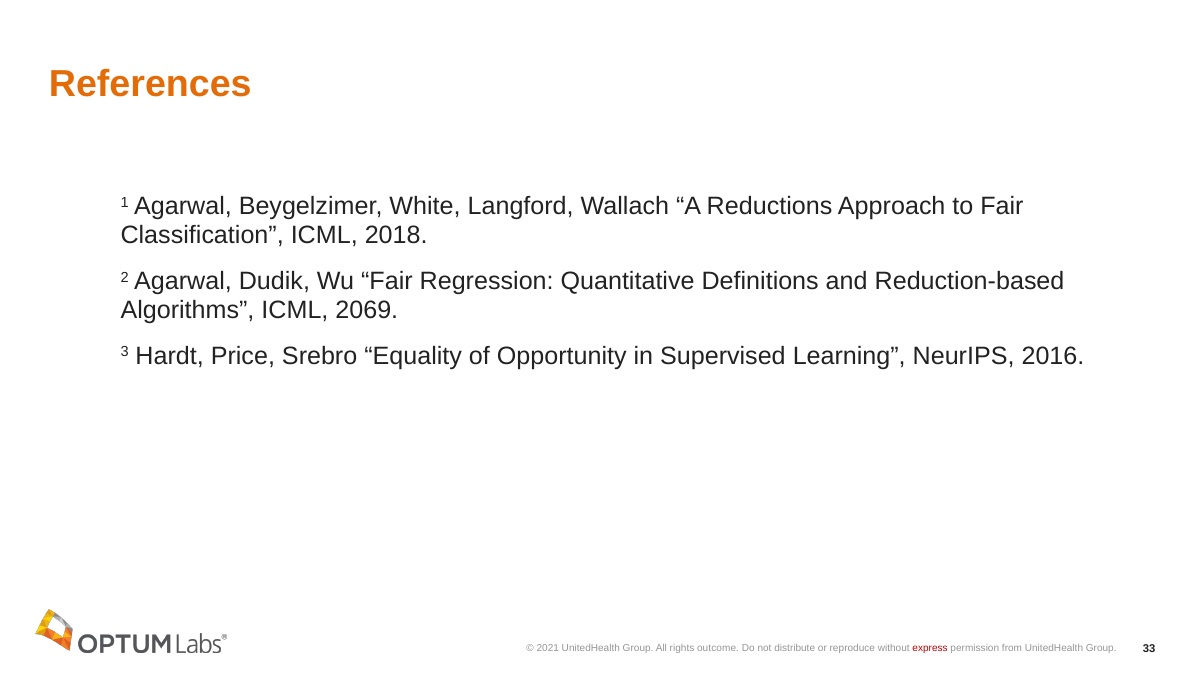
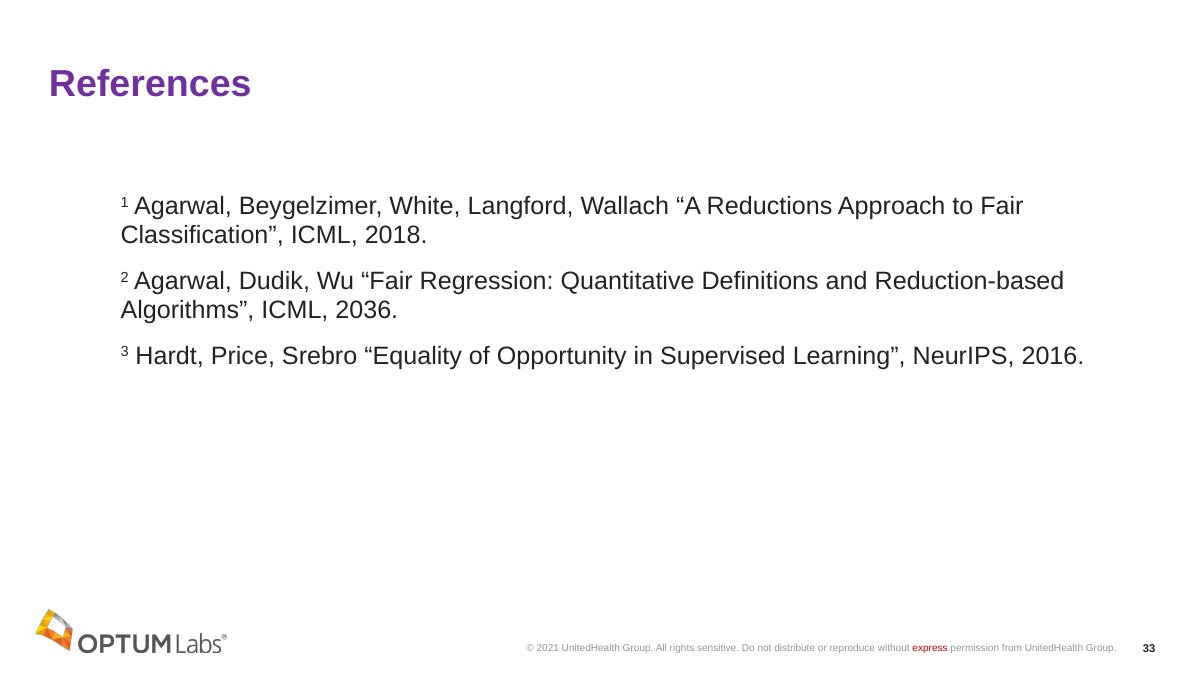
References colour: orange -> purple (150, 84)
2069: 2069 -> 2036 (367, 310)
outcome: outcome -> sensitive (718, 649)
